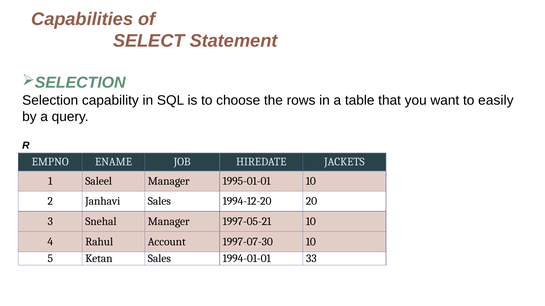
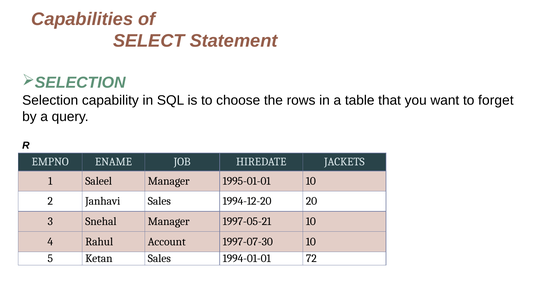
easily: easily -> forget (496, 100)
33: 33 -> 72 (311, 259)
